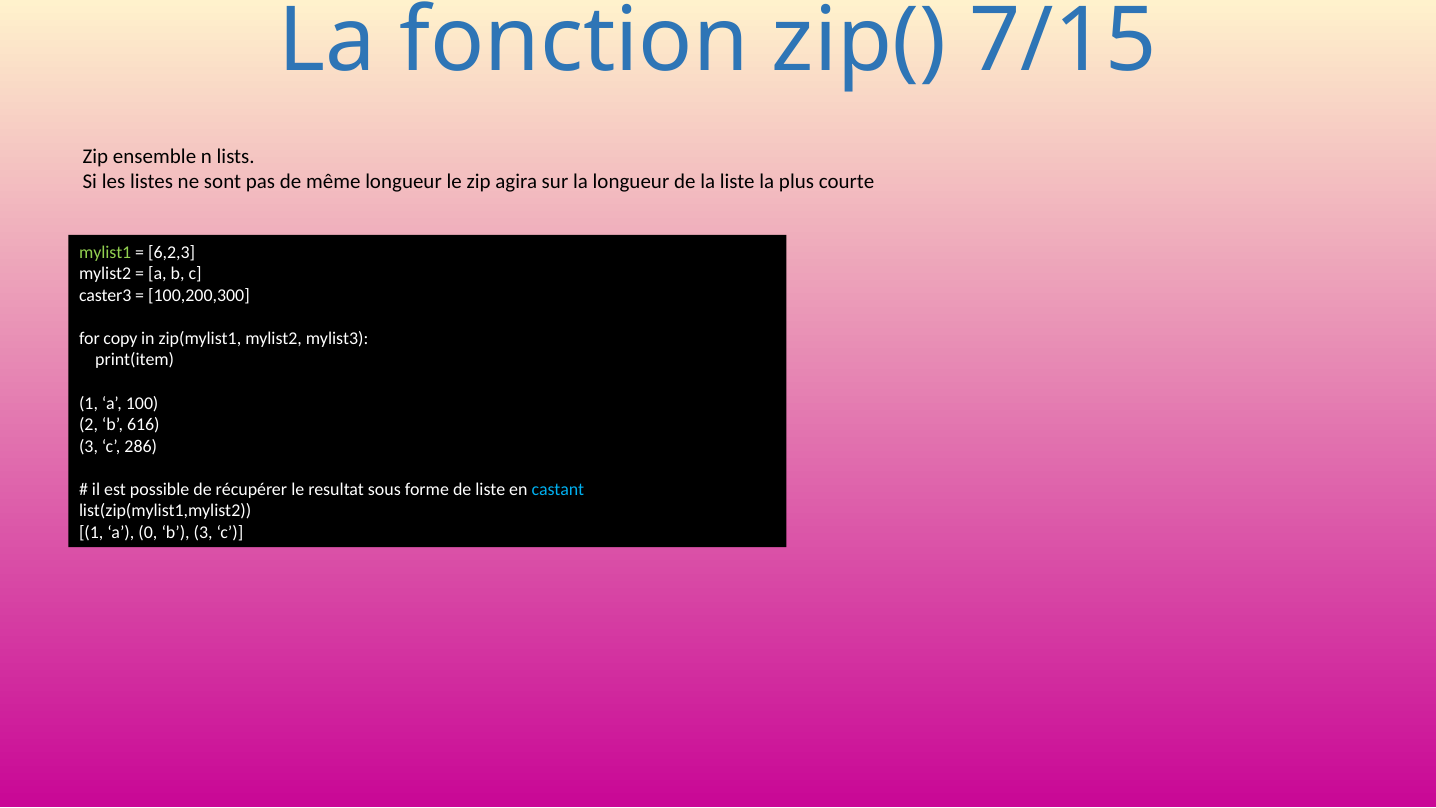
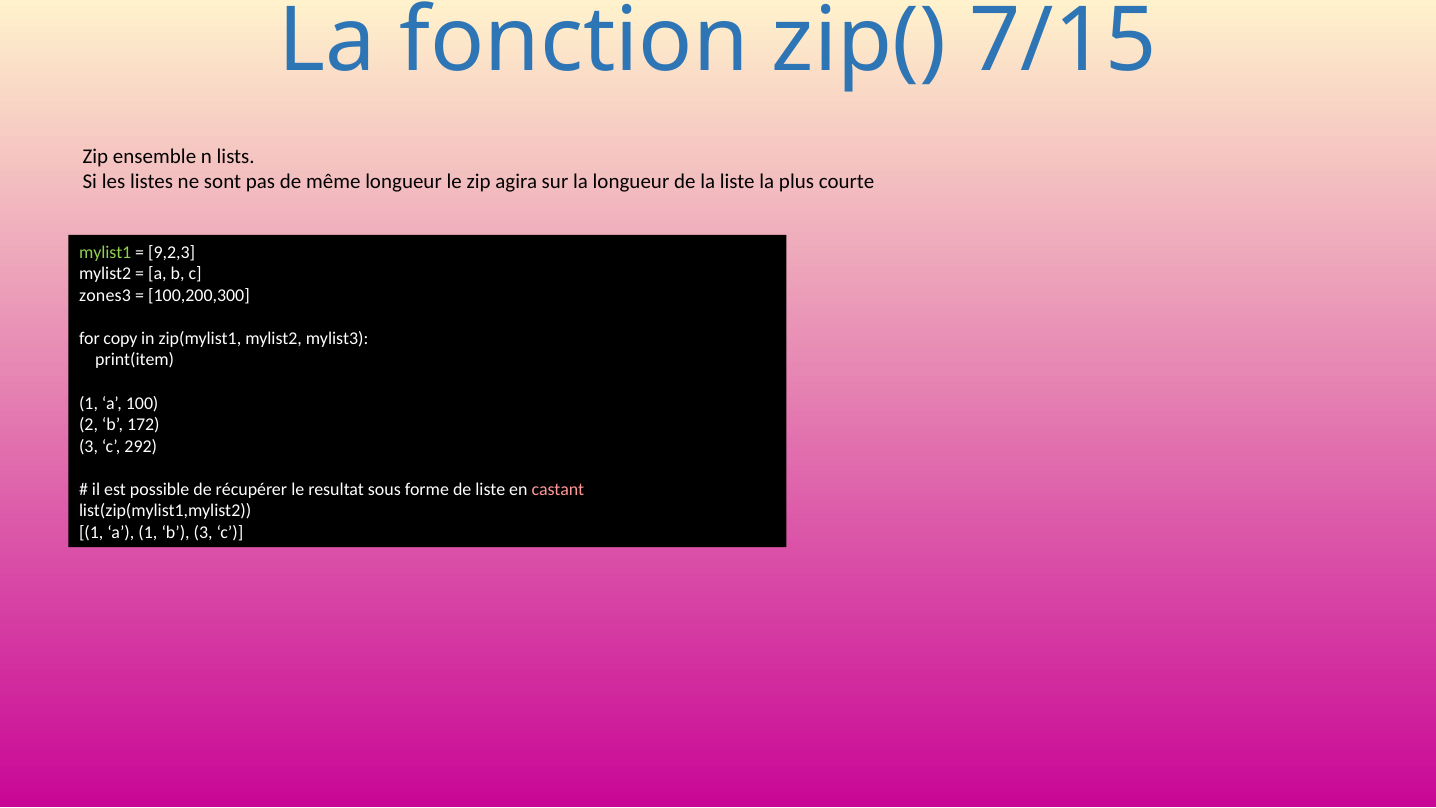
6,2,3: 6,2,3 -> 9,2,3 (172, 252)
caster3: caster3 -> zones3 (105, 295)
616: 616 -> 172 (143, 424)
286: 286 -> 292 (141, 446)
castant colour: light blue -> pink (558, 489)
a 0: 0 -> 1 (148, 532)
